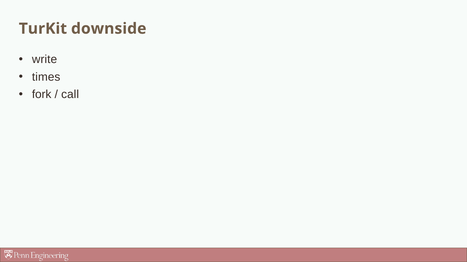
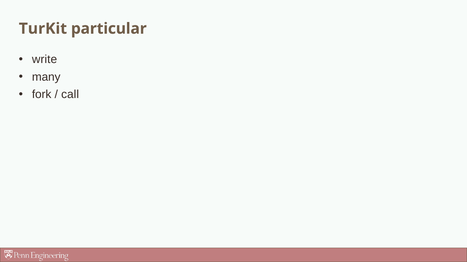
downside: downside -> particular (109, 29)
times: times -> many (46, 77)
